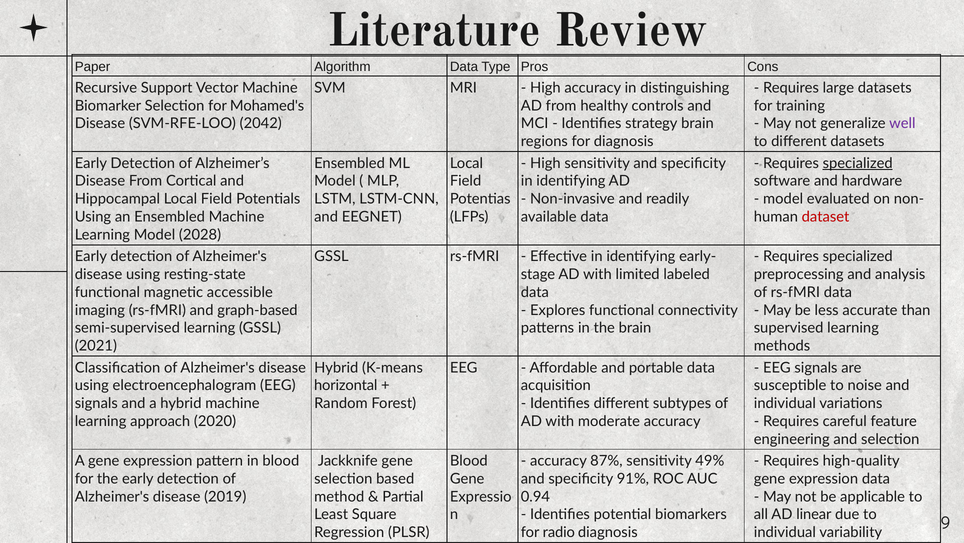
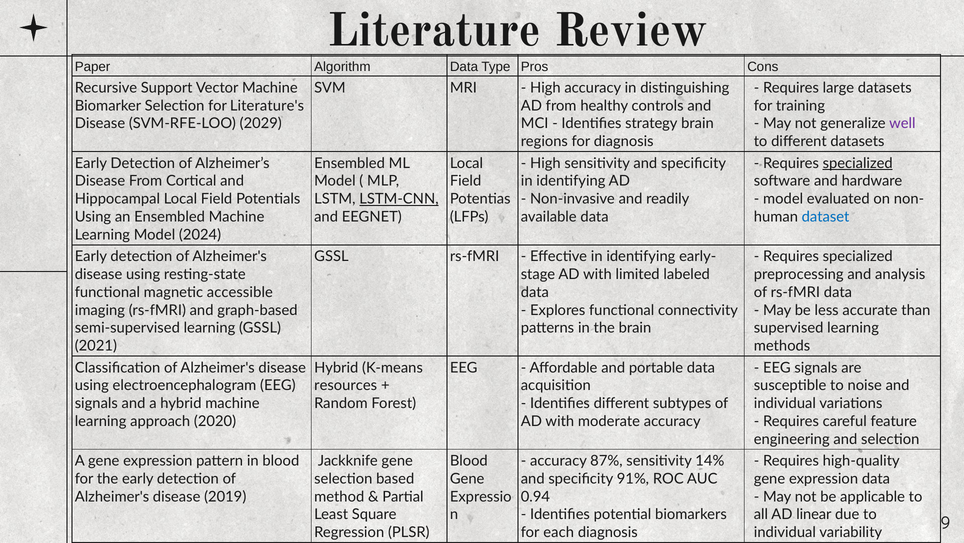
Mohamed's: Mohamed's -> Literature's (267, 106)
2042: 2042 -> 2029 (261, 123)
LSTM-CNN underline: none -> present (399, 199)
dataset colour: red -> blue (826, 217)
2028: 2028 -> 2024 (200, 234)
horizontal: horizontal -> resources (346, 385)
49%: 49% -> 14% (710, 460)
radio: radio -> each (559, 532)
